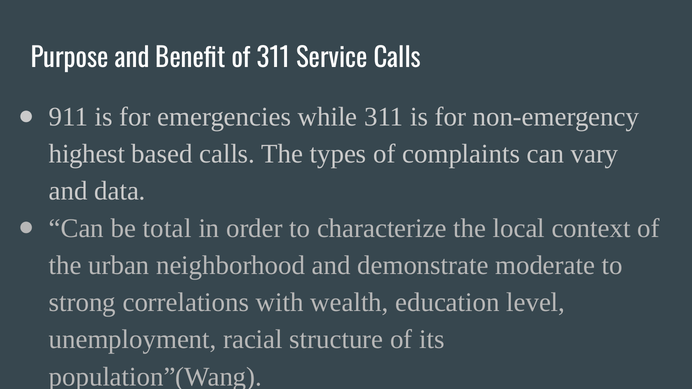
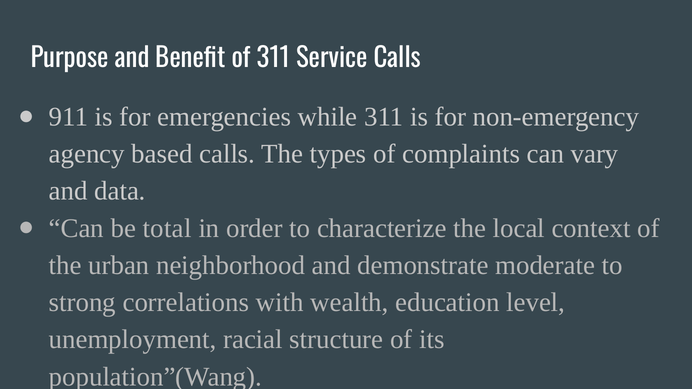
highest: highest -> agency (87, 154)
